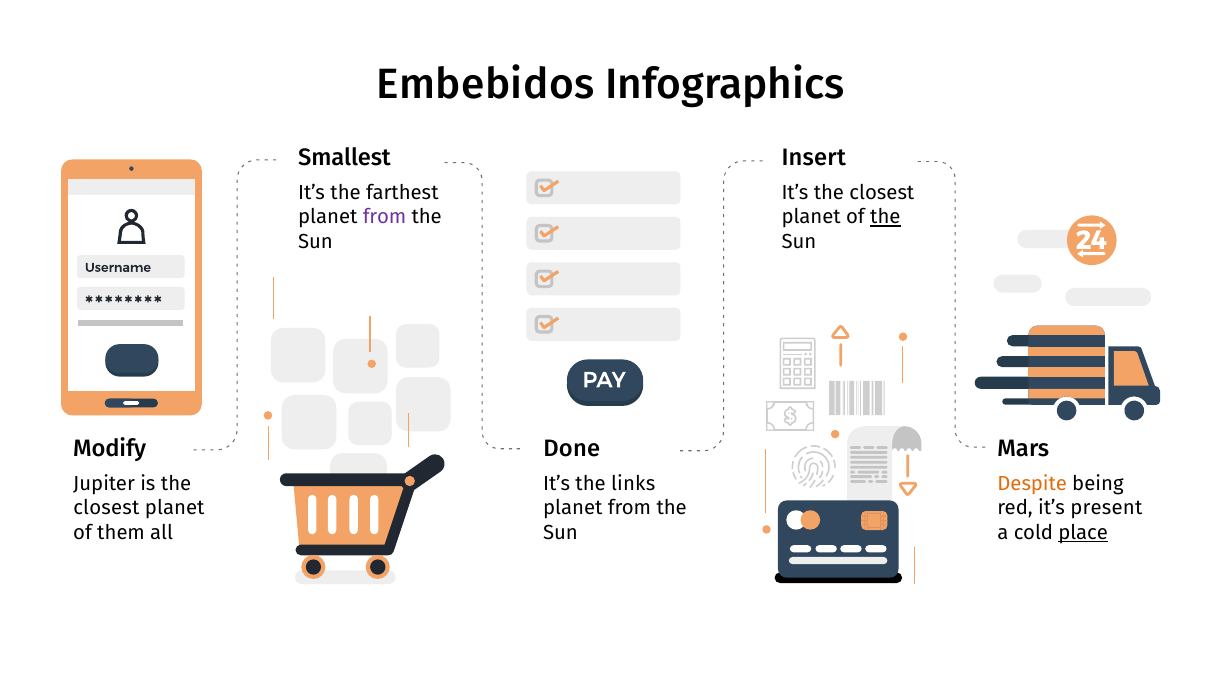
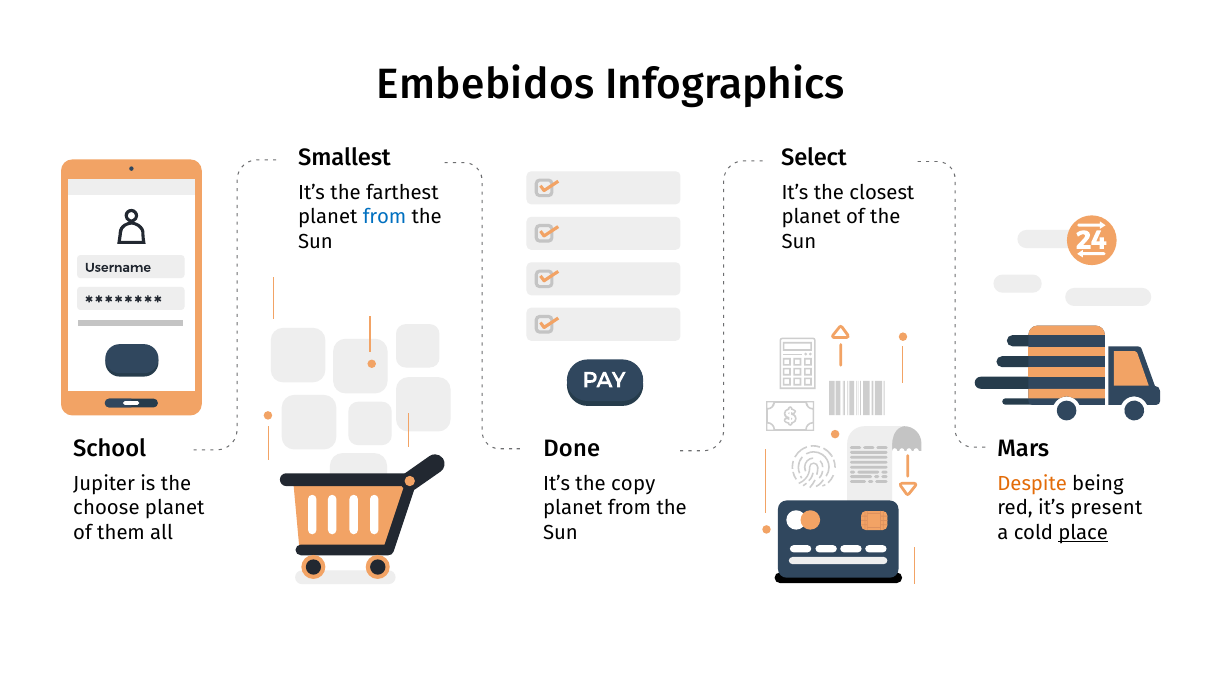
Insert: Insert -> Select (814, 157)
from colour: purple -> blue (385, 217)
the underline: present -> none (885, 217)
Modify: Modify -> School (110, 448)
links: links -> copy (633, 484)
closest: closest -> choose (106, 508)
